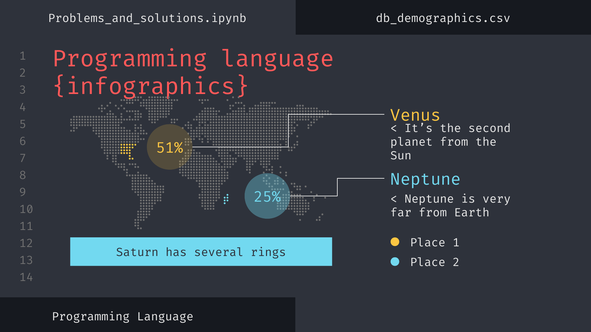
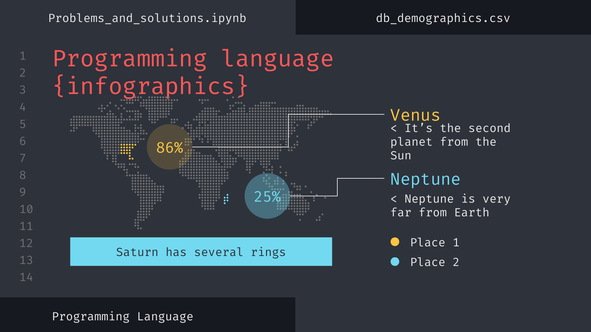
51%: 51% -> 86% (170, 148)
